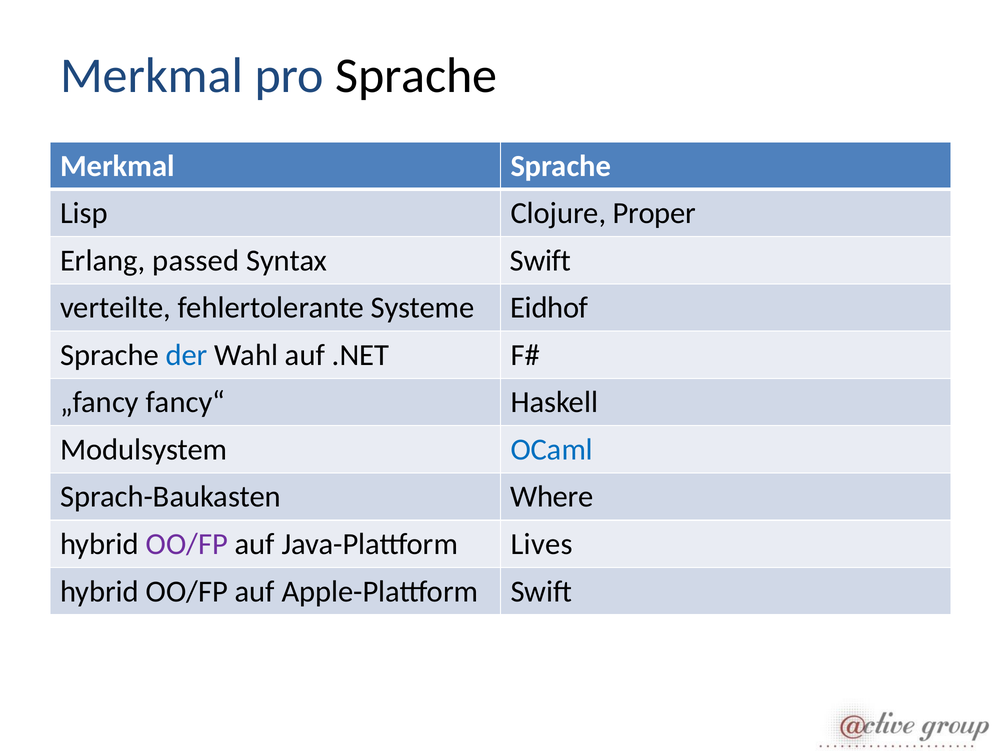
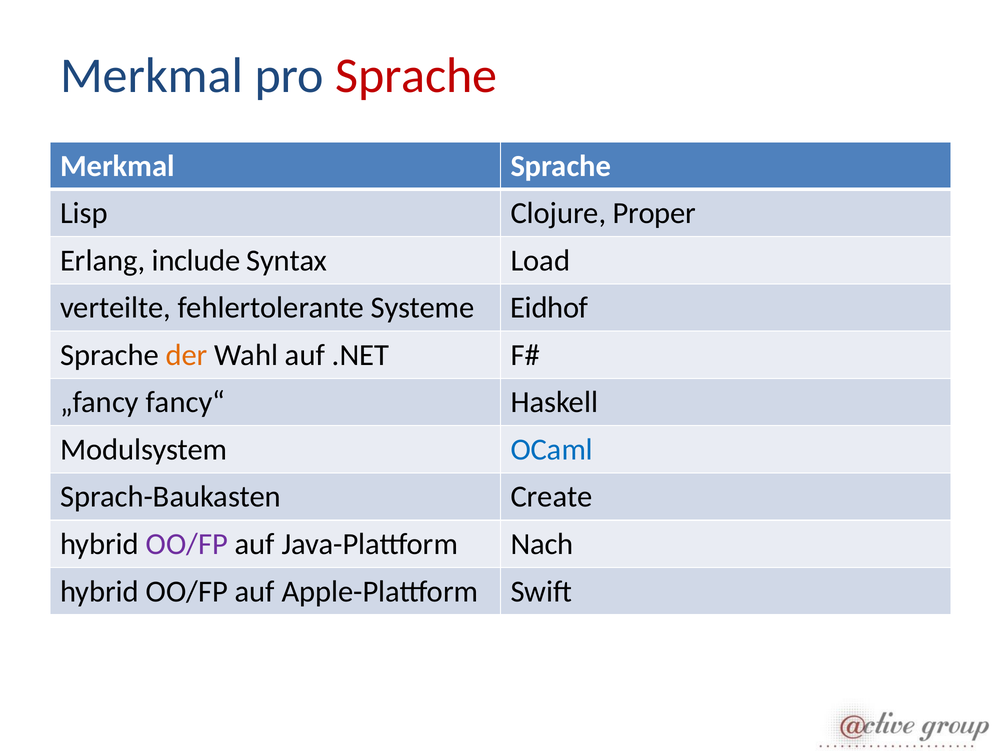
Sprache colour: black -> red (416, 76)
passed: passed -> include (196, 260)
Syntax Swift: Swift -> Load (540, 260)
der colour: blue -> orange (187, 355)
Where: Where -> Create (552, 497)
Lives: Lives -> Nach (542, 544)
